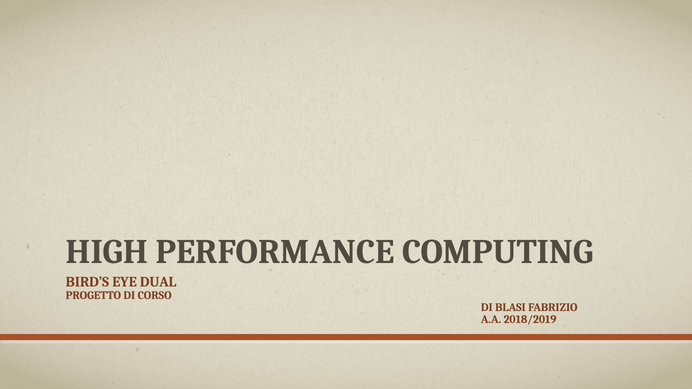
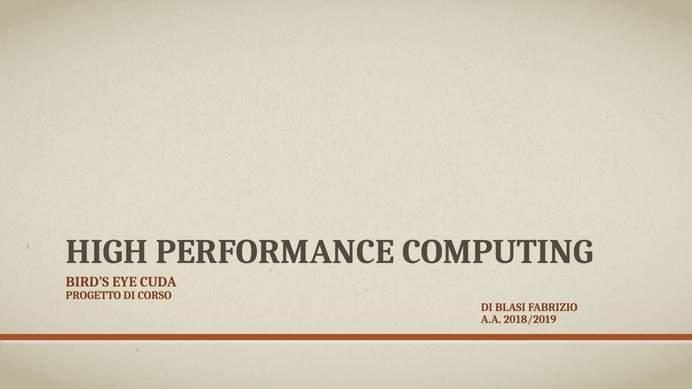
DUAL: DUAL -> CUDA (158, 282)
